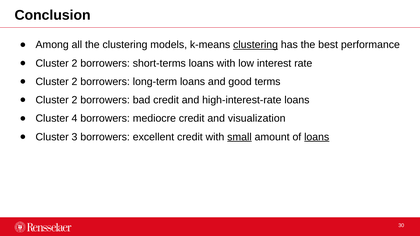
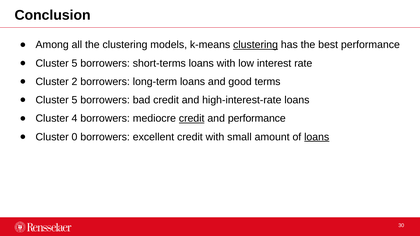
2: 2 -> 5 (74, 63)
2: 2 -> 5 (74, 100)
credit underline: none -> present (192, 119)
and visualization: visualization -> performance (257, 119)
3: 3 -> 0 (74, 137)
small underline: present -> none (239, 137)
